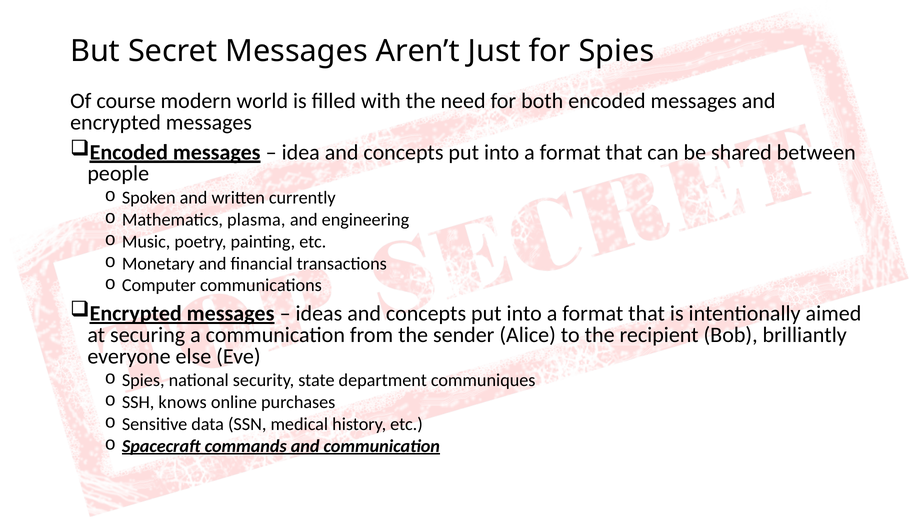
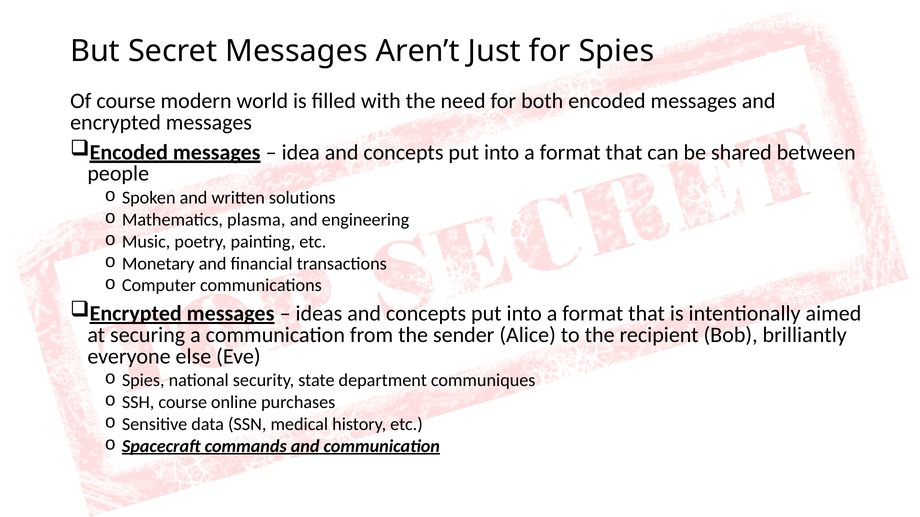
currently: currently -> solutions (302, 198)
SSH knows: knows -> course (183, 403)
